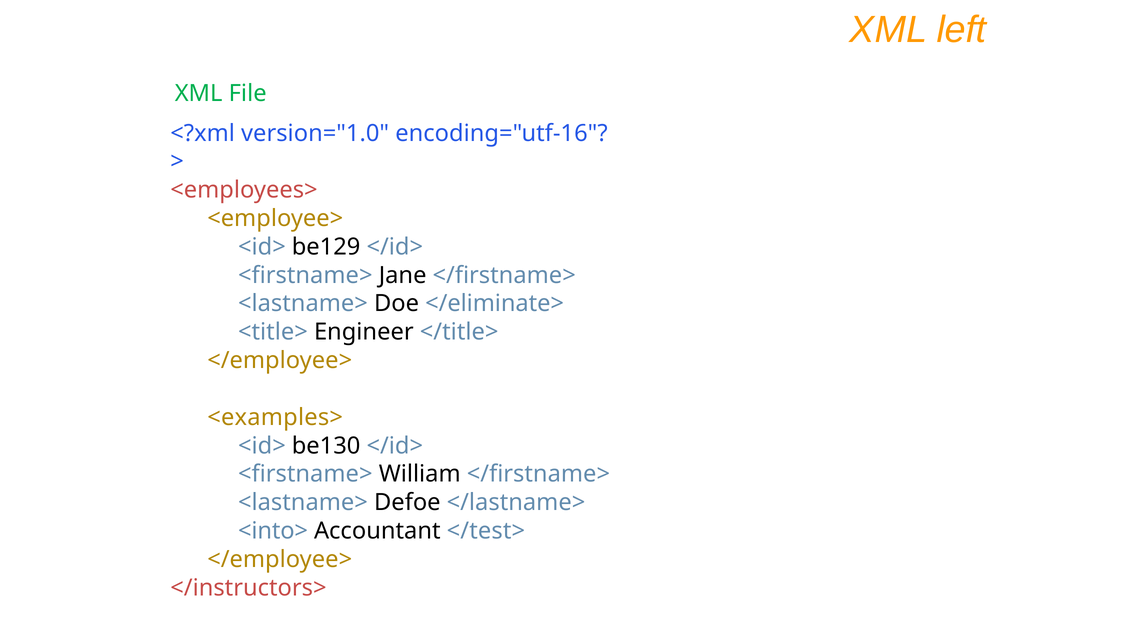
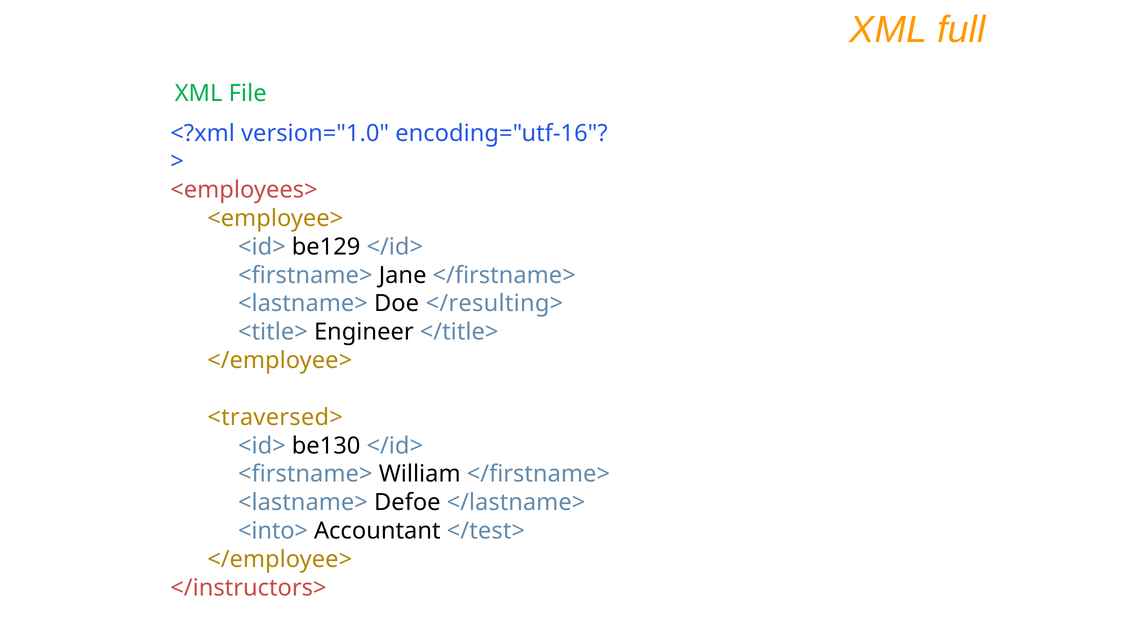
left: left -> full (961, 30)
</eliminate>: </eliminate> -> </resulting> (494, 304)
<examples>: <examples> -> <traversed> (275, 417)
